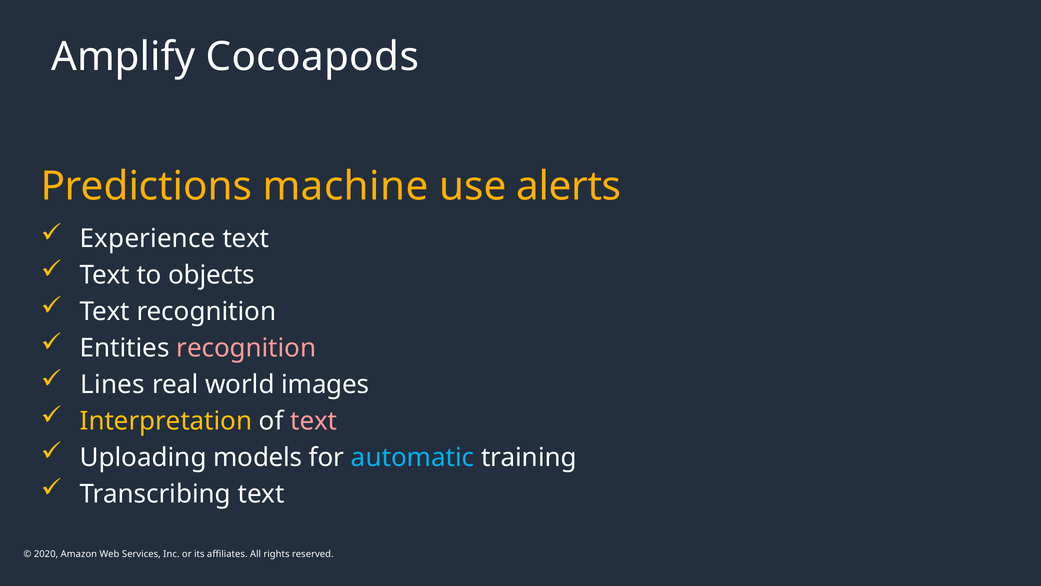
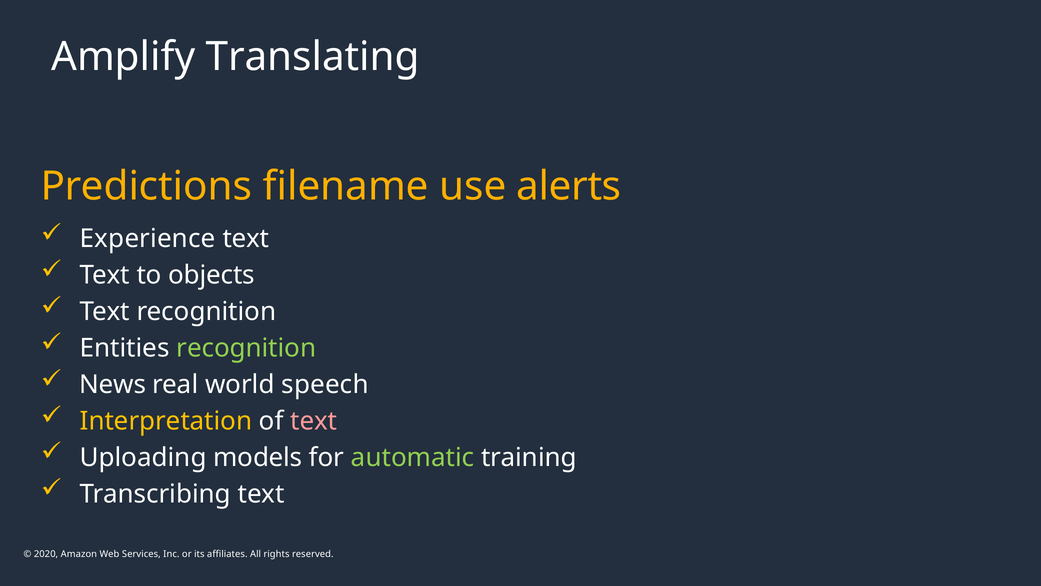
Cocoapods: Cocoapods -> Translating (313, 57)
machine: machine -> filename (346, 186)
recognition colour: pink -> light green (246, 348)
Lines: Lines -> News (113, 384)
images: images -> speech (325, 384)
automatic colour: light blue -> light green (413, 457)
